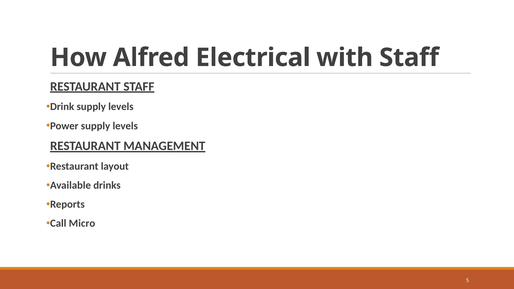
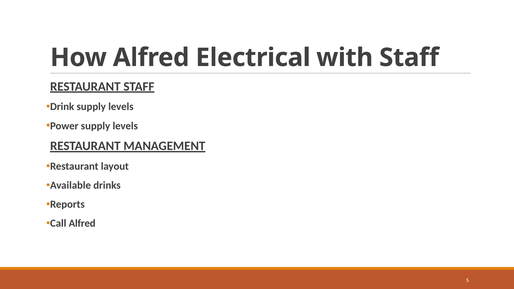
Call Micro: Micro -> Alfred (82, 224)
